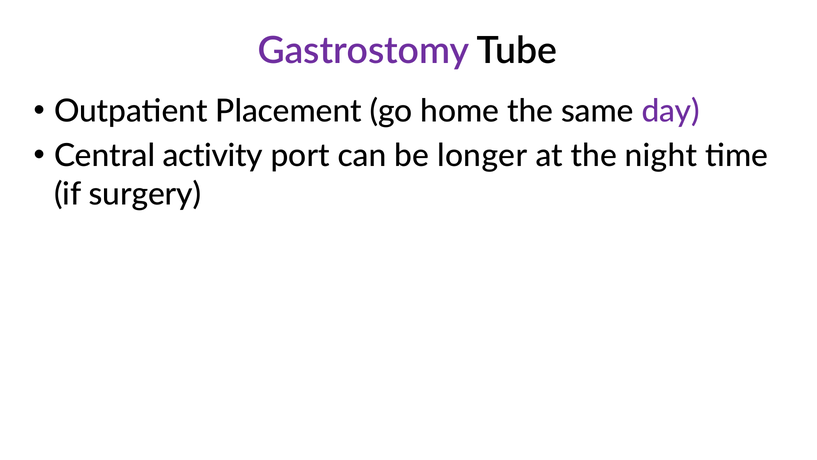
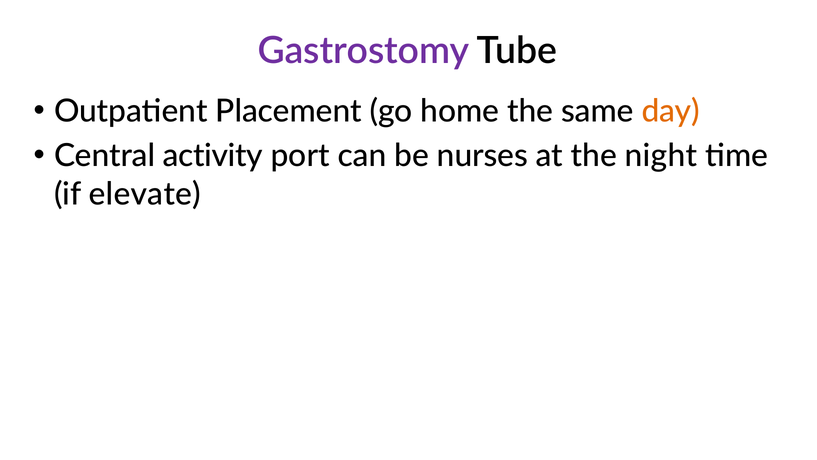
day colour: purple -> orange (671, 111)
longer: longer -> nurses (482, 156)
surgery: surgery -> elevate (145, 194)
